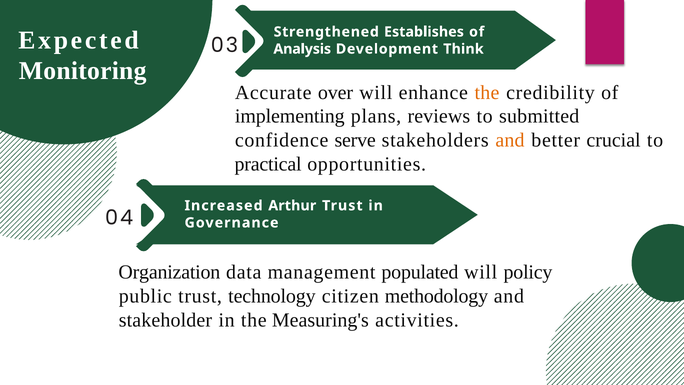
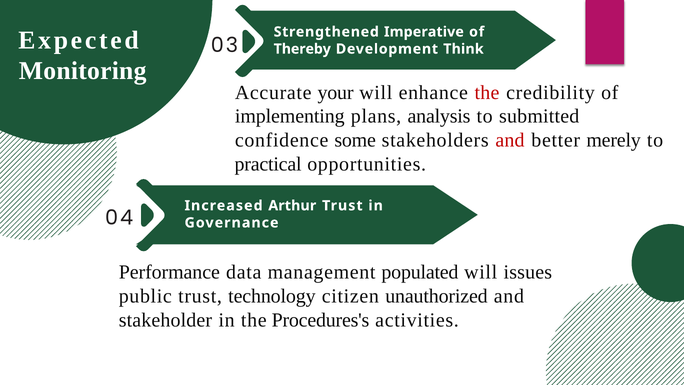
Establishes: Establishes -> Imperative (424, 32)
Analysis: Analysis -> Thereby (302, 49)
over: over -> your (336, 92)
the colour: orange -> red (487, 92)
reviews: reviews -> analysis (439, 116)
serve: serve -> some (355, 140)
and colour: orange -> red (510, 140)
crucial: crucial -> merely (614, 140)
Organization: Organization -> Performance (169, 272)
policy: policy -> issues (528, 272)
methodology: methodology -> unauthorized (436, 296)
Measuring's: Measuring's -> Procedures's (321, 320)
